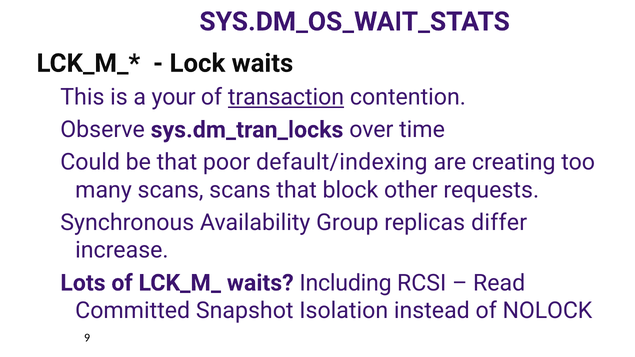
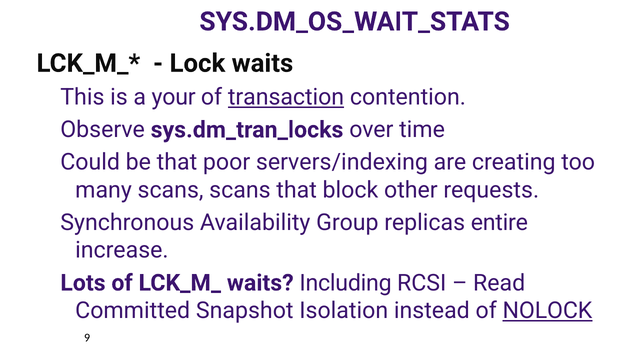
default/indexing: default/indexing -> servers/indexing (342, 162)
differ: differ -> entire (499, 223)
NOLOCK underline: none -> present (547, 311)
